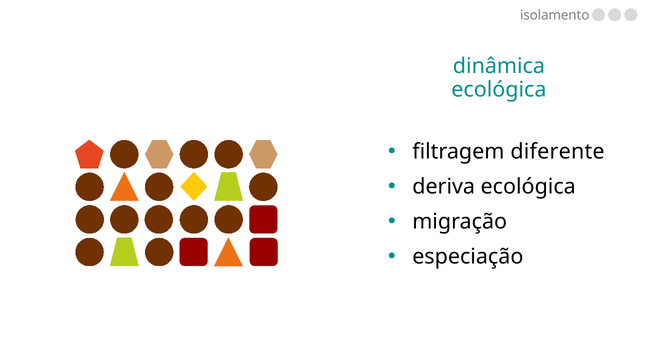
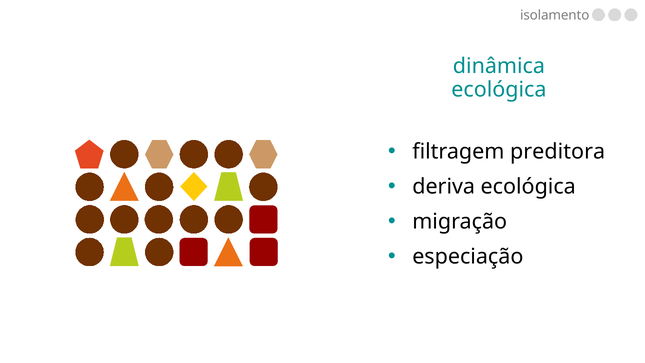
diferente: diferente -> preditora (558, 152)
